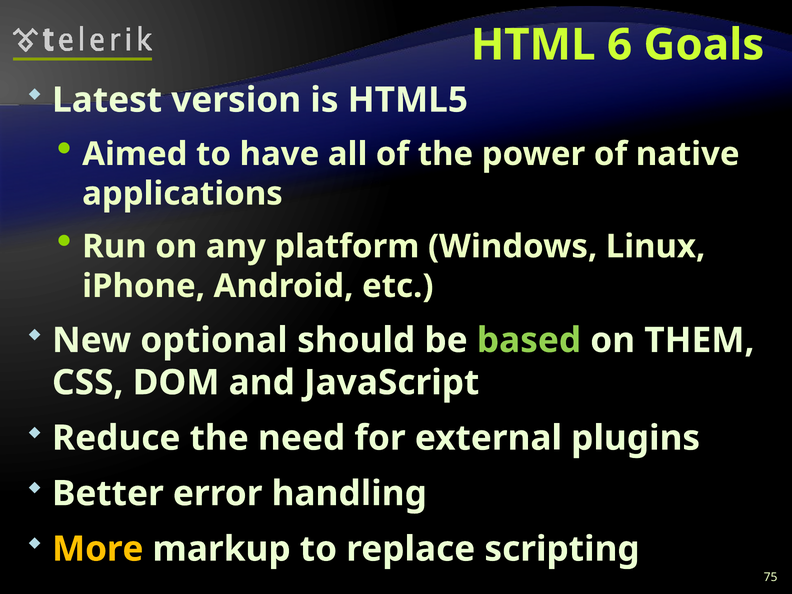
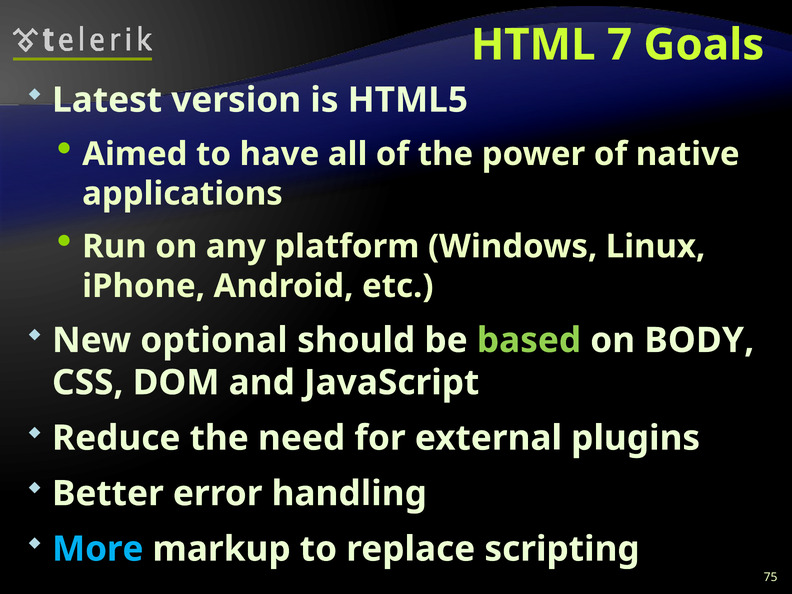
6: 6 -> 7 (620, 45)
THEM: THEM -> BODY (699, 340)
More colour: yellow -> light blue (98, 549)
